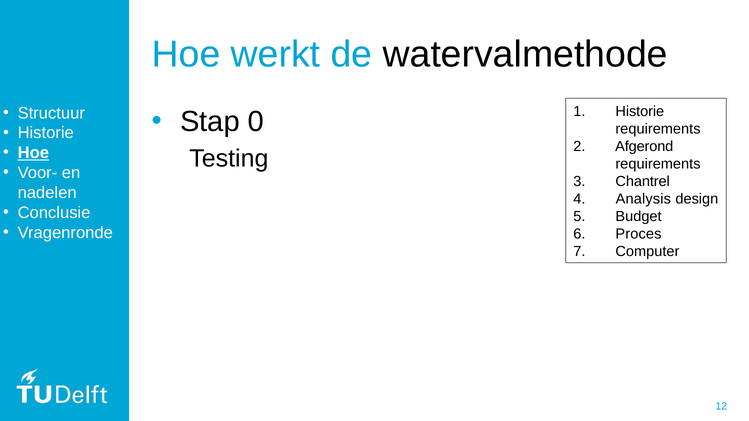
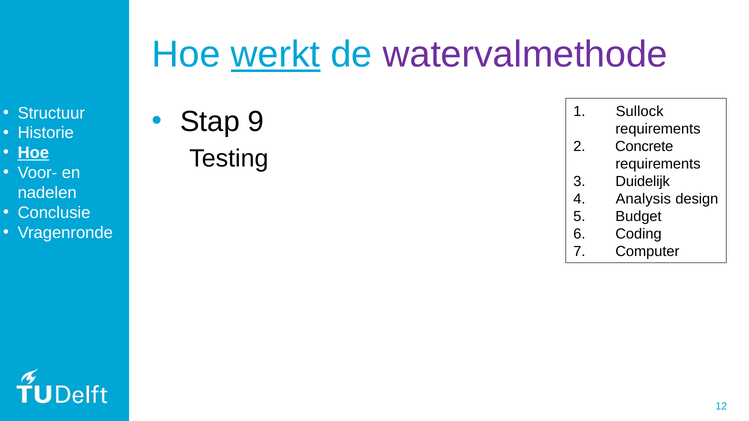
werkt underline: none -> present (276, 55)
watervalmethode colour: black -> purple (525, 55)
Historie: Historie -> Sullock (640, 112)
0: 0 -> 9 (256, 122)
Afgerond: Afgerond -> Concrete (644, 147)
Chantrel: Chantrel -> Duidelijk (643, 182)
Proces: Proces -> Coding (639, 234)
